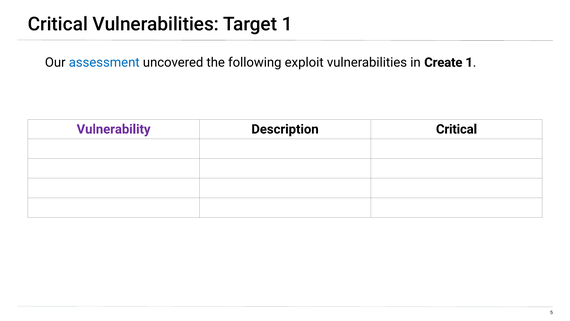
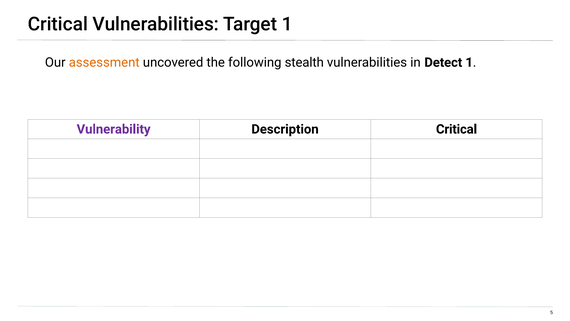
assessment colour: blue -> orange (104, 62)
exploit: exploit -> stealth (304, 62)
Create: Create -> Detect (443, 62)
